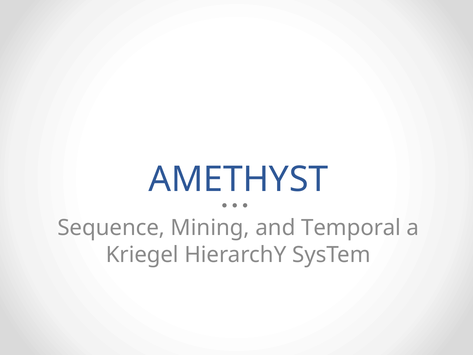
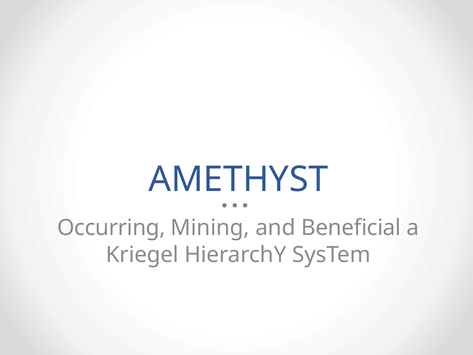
Sequence: Sequence -> Occurring (111, 228)
Temporal: Temporal -> Beneficial (351, 228)
